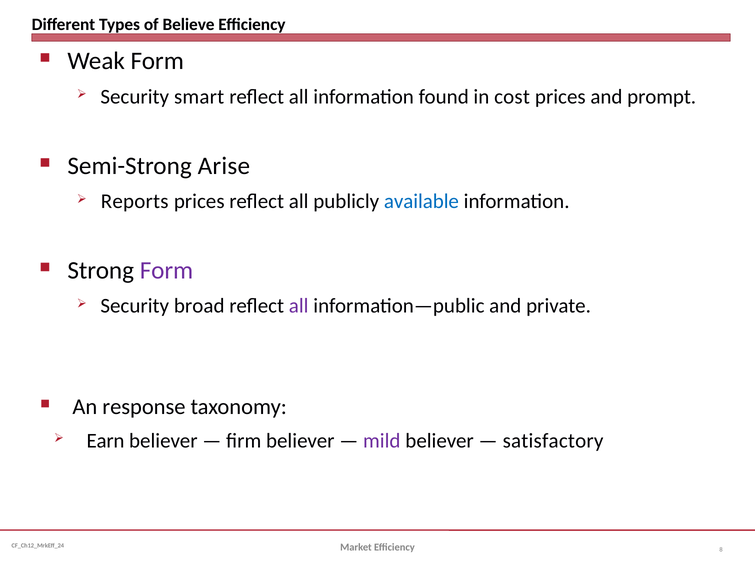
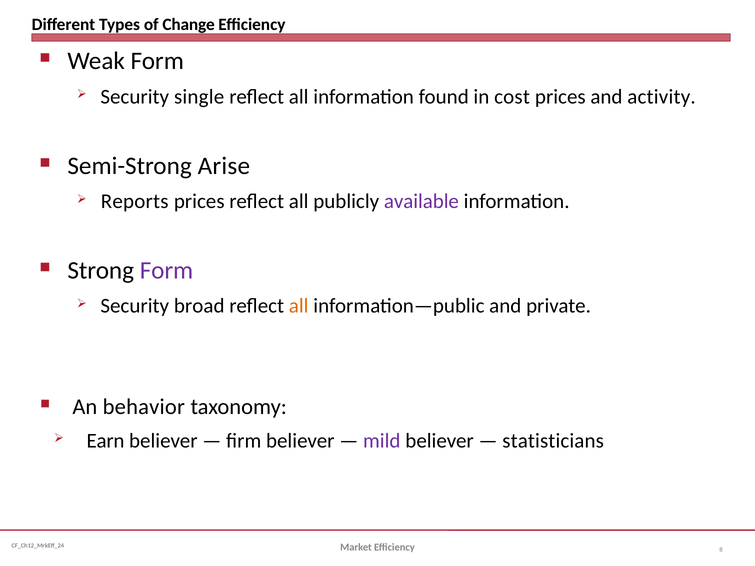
Believe: Believe -> Change (189, 24)
smart: smart -> single (199, 97)
prompt: prompt -> activity (662, 97)
available colour: blue -> purple (421, 201)
all colour: purple -> orange (299, 306)
response: response -> behavior (144, 407)
satisfactory: satisfactory -> statisticians (553, 441)
